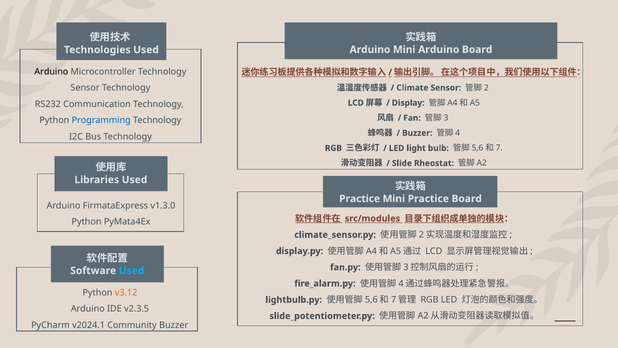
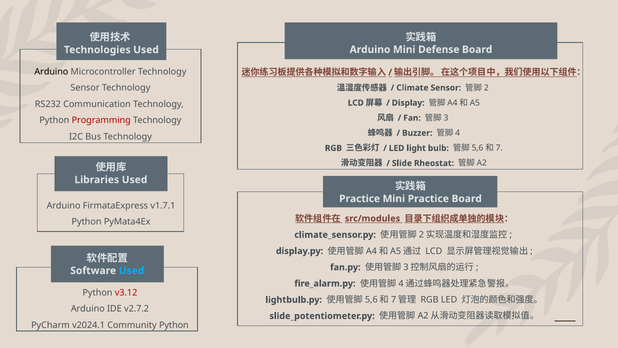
Mini Arduino: Arduino -> Defense (439, 49)
Programming colour: blue -> red (101, 120)
v1.3.0: v1.3.0 -> v1.7.1 (163, 205)
v3.12 colour: orange -> red (126, 292)
v2.3.5: v2.3.5 -> v2.7.2 (137, 309)
Community Buzzer: Buzzer -> Python (174, 325)
